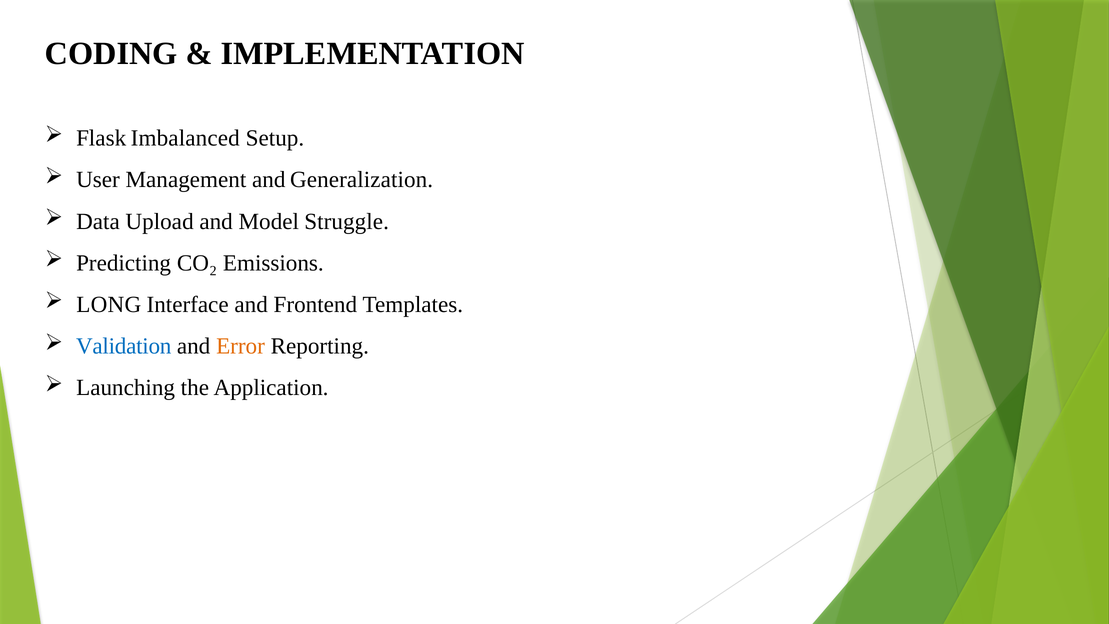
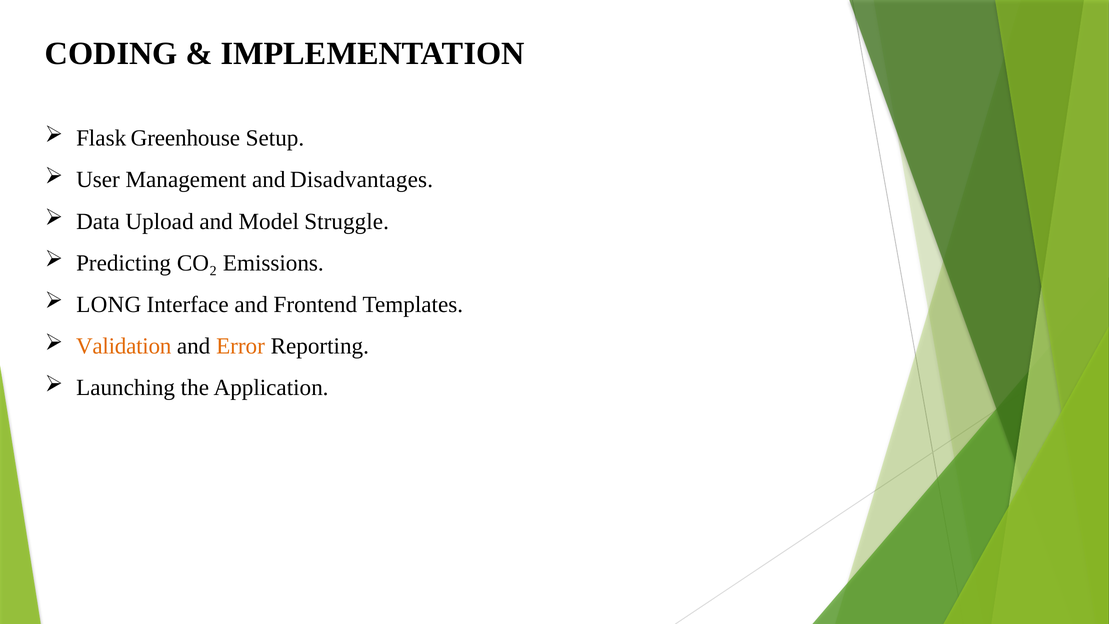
Imbalanced: Imbalanced -> Greenhouse (185, 138)
Generalization: Generalization -> Disadvantages (362, 180)
Validation colour: blue -> orange (124, 346)
